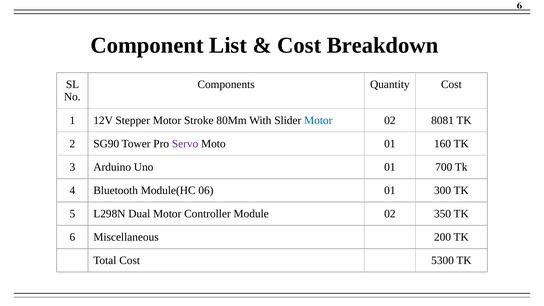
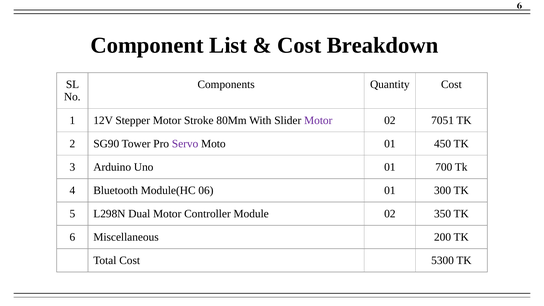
Motor colour: blue -> purple (318, 120)
8081: 8081 -> 7051 (443, 120)
160: 160 -> 450 (443, 144)
